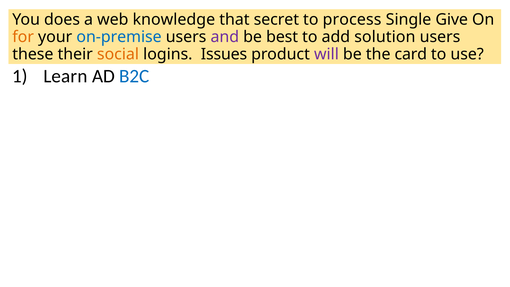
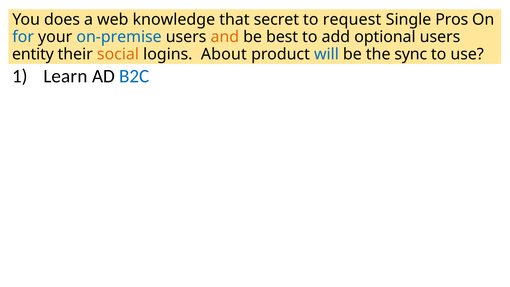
process: process -> request (352, 20)
Give: Give -> Pros (452, 20)
for colour: orange -> blue (23, 37)
and colour: purple -> orange (225, 37)
solution: solution -> optional (385, 37)
these: these -> entity (33, 54)
Issues: Issues -> About (224, 54)
will colour: purple -> blue (326, 54)
card: card -> sync (411, 54)
